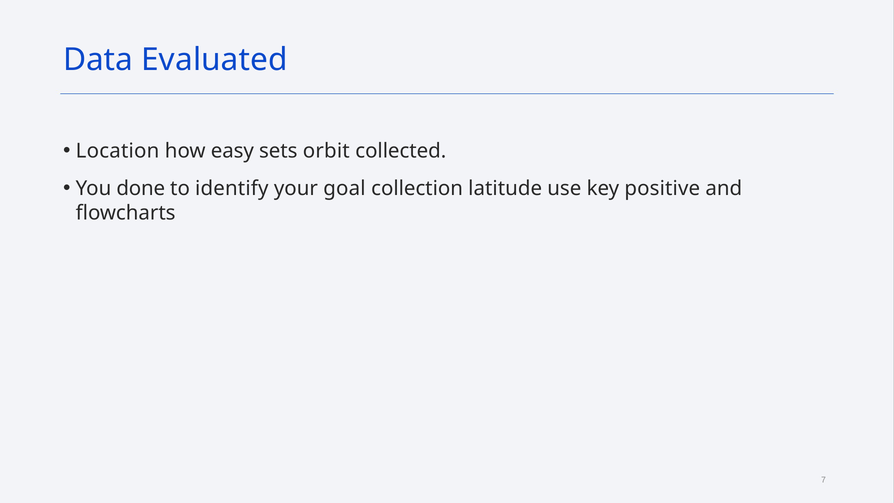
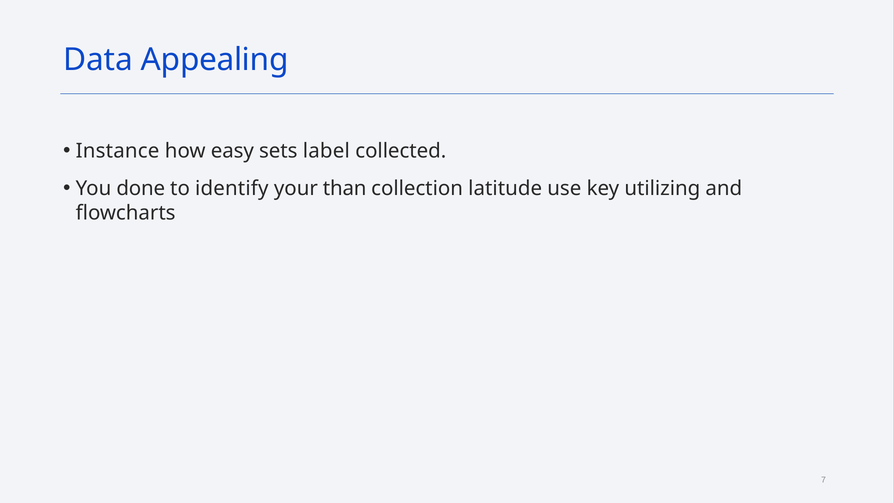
Evaluated: Evaluated -> Appealing (215, 60)
Location: Location -> Instance (118, 151)
orbit: orbit -> label (326, 151)
goal: goal -> than (345, 189)
positive: positive -> utilizing (662, 189)
